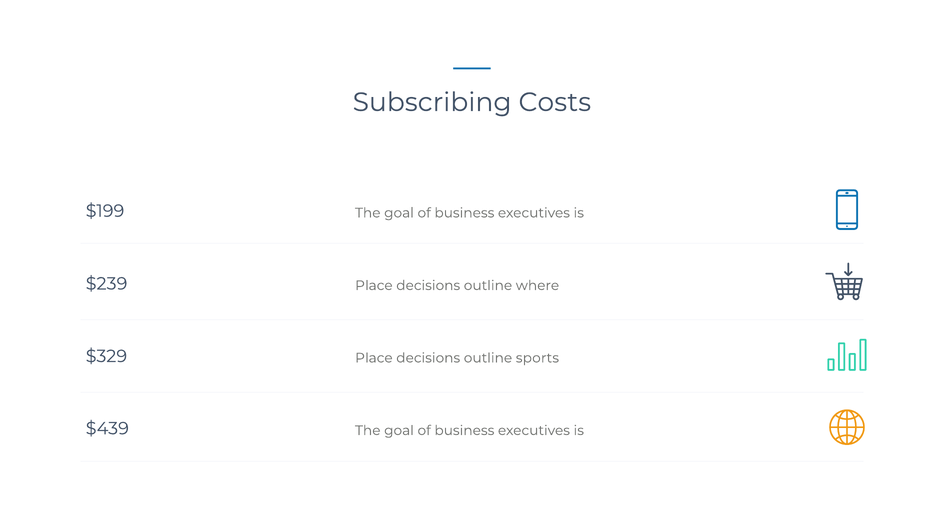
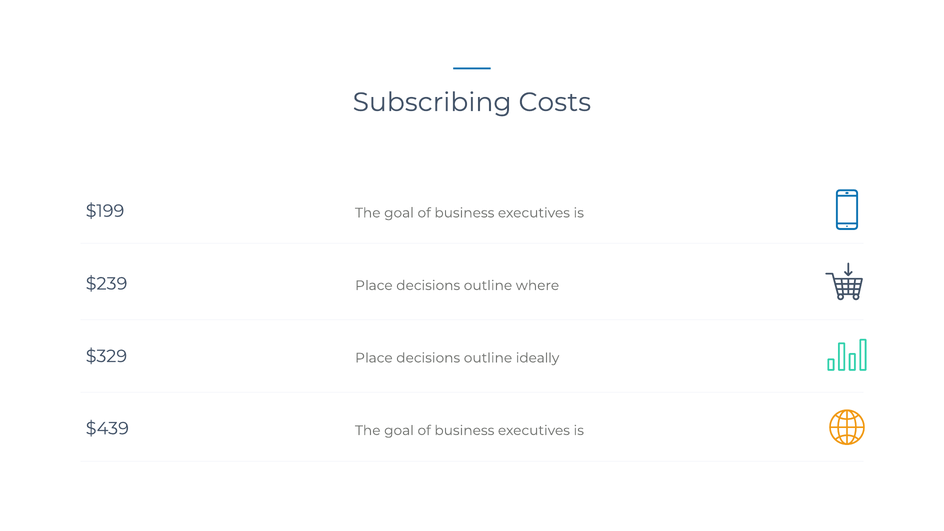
sports: sports -> ideally (538, 358)
